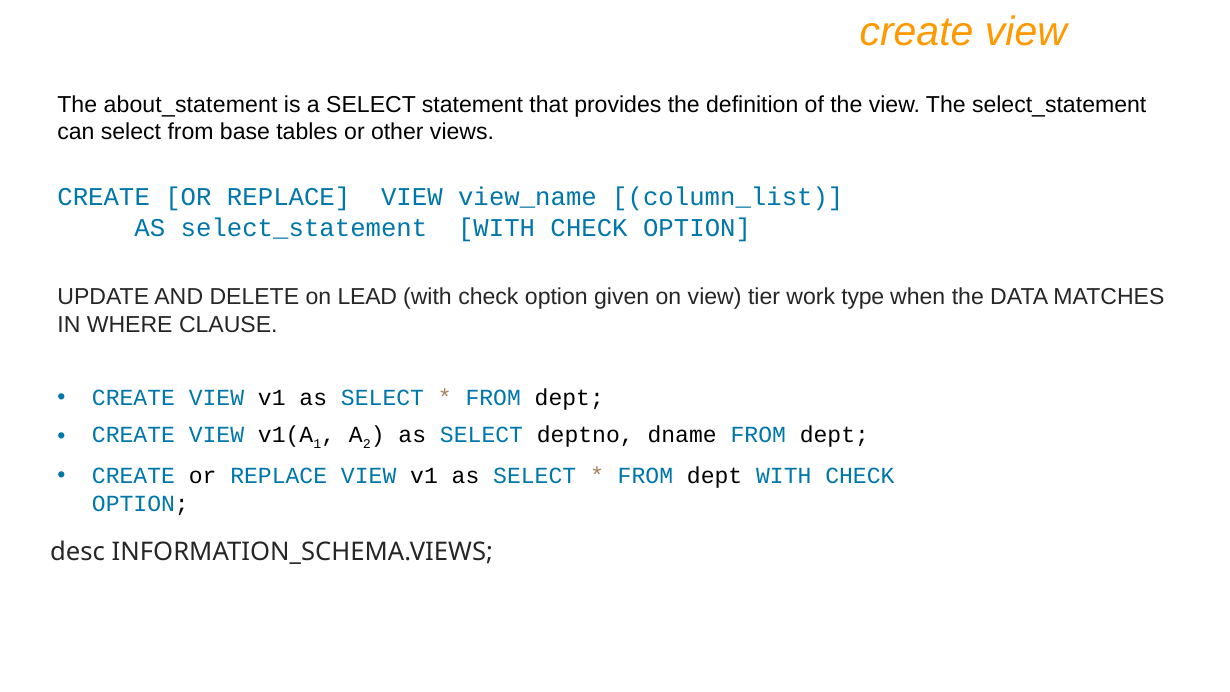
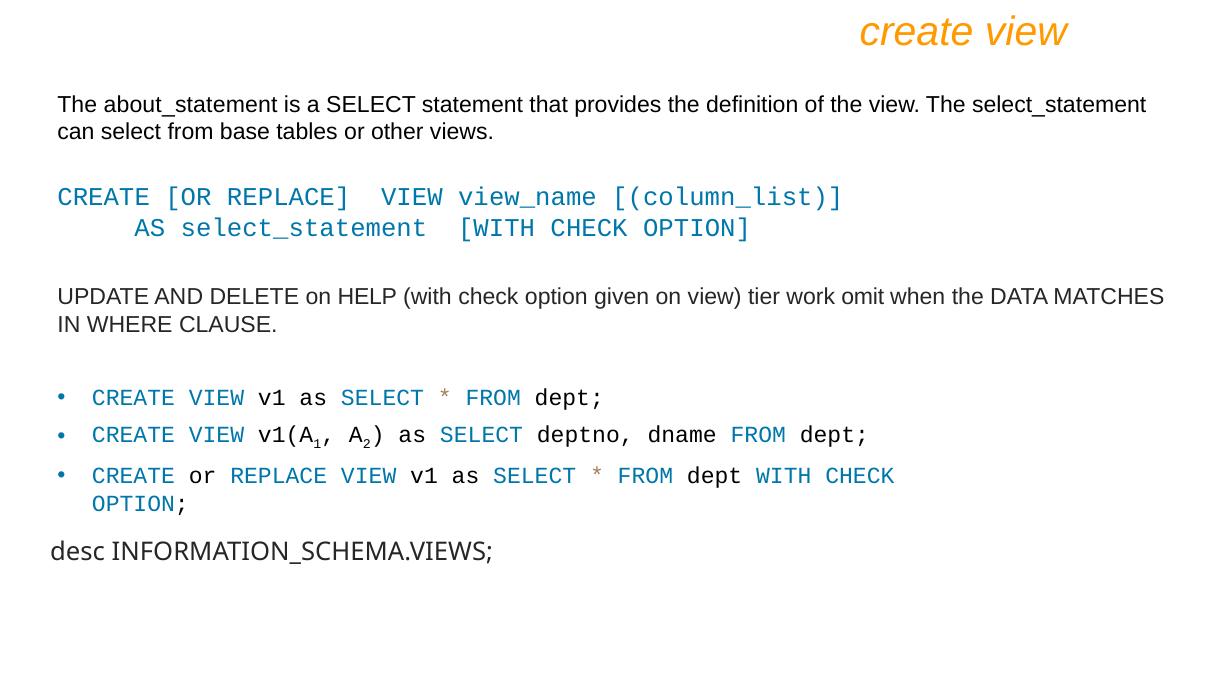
LEAD: LEAD -> HELP (367, 297)
type: type -> omit (863, 297)
